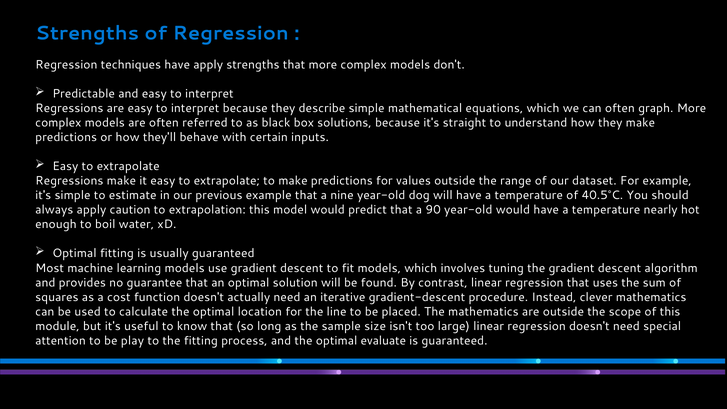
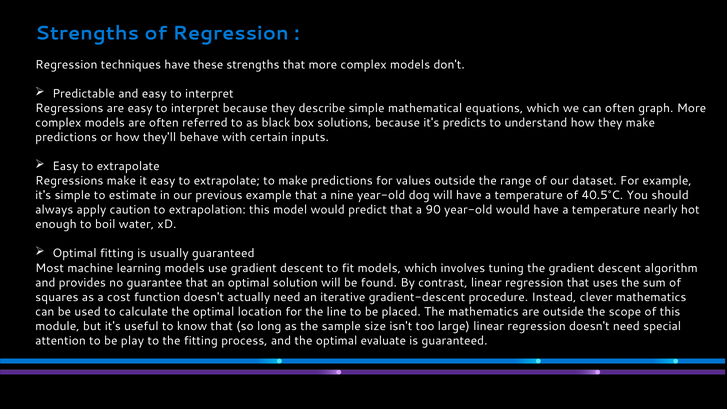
have apply: apply -> these (208, 65)
straight: straight -> predicts (465, 123)
